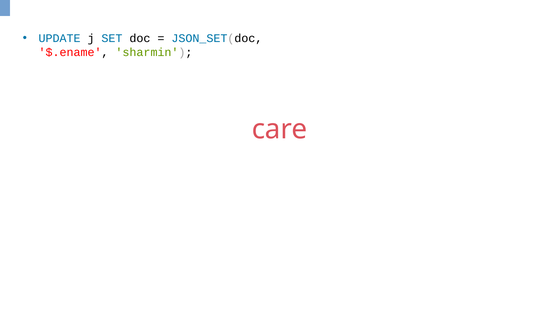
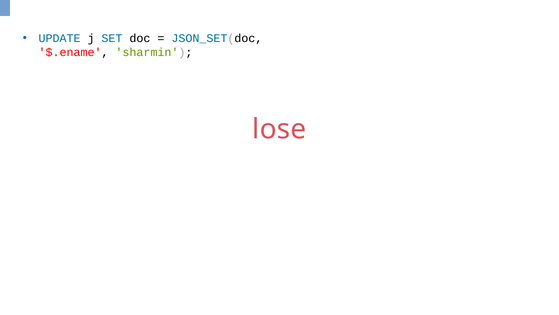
care: care -> lose (279, 129)
